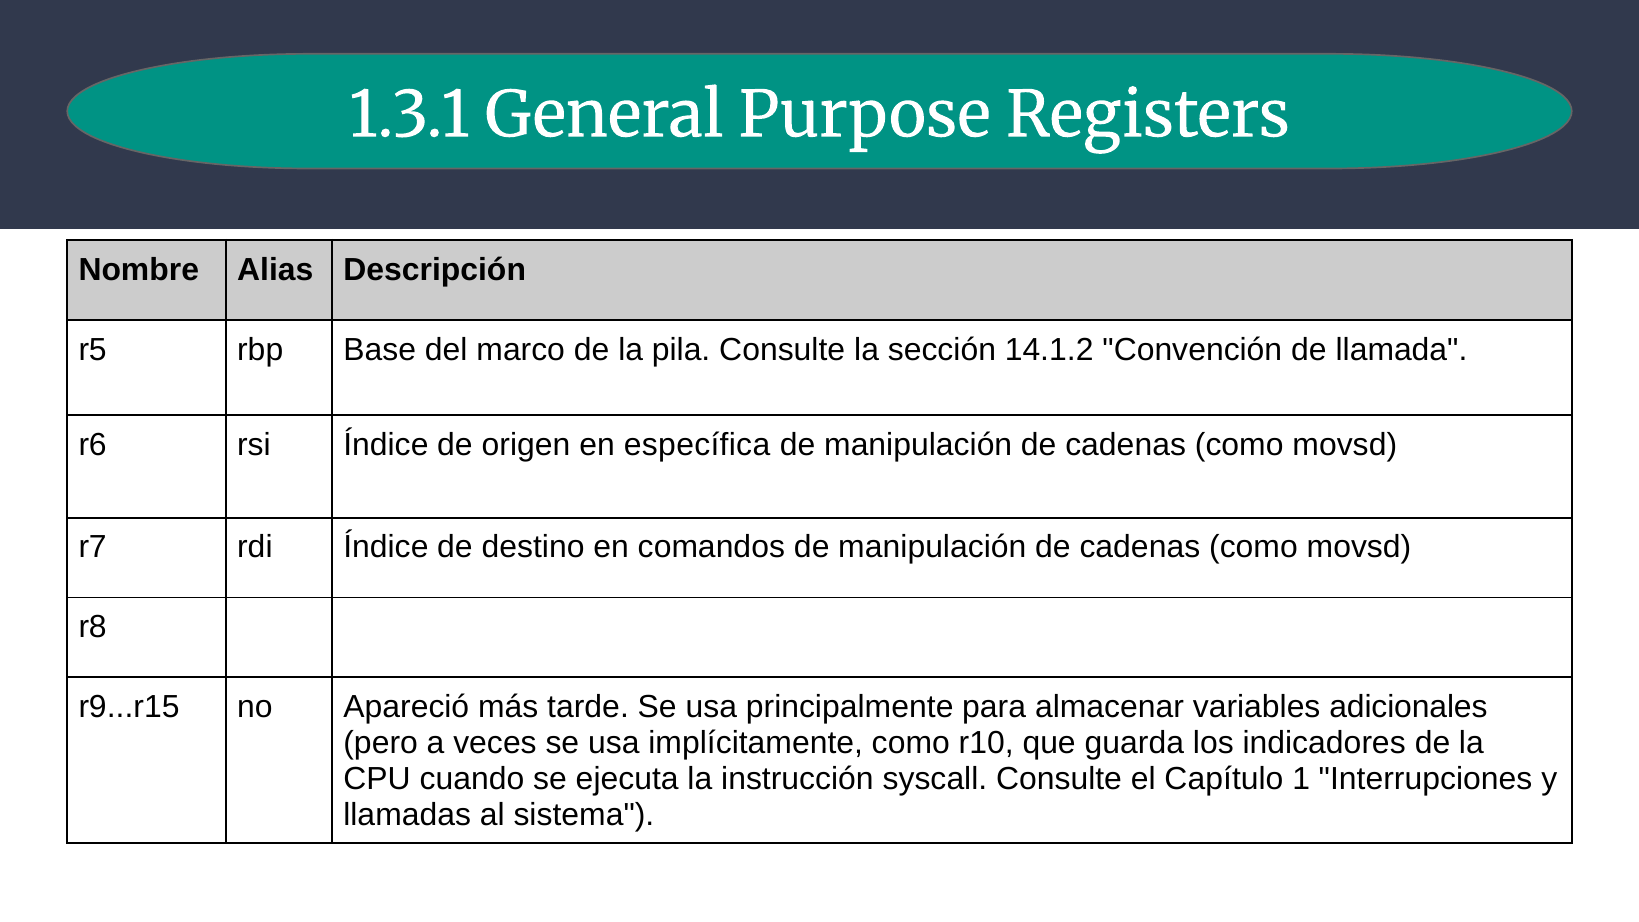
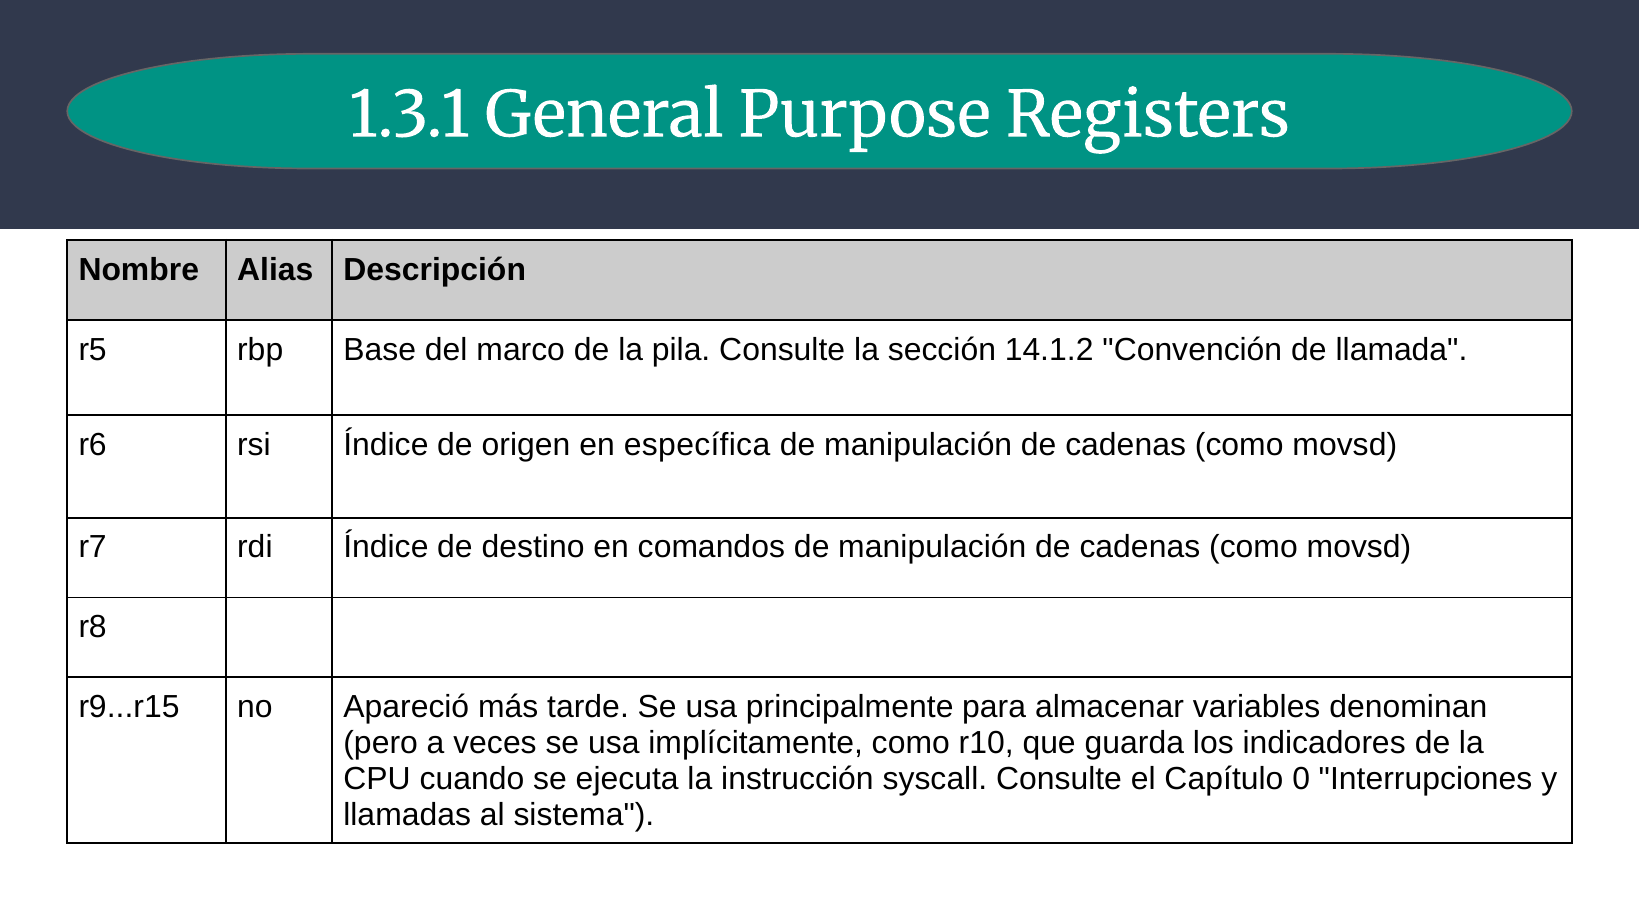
adicionales: adicionales -> denominan (1408, 707)
1: 1 -> 0 (1301, 779)
